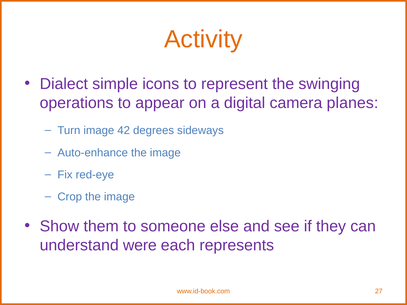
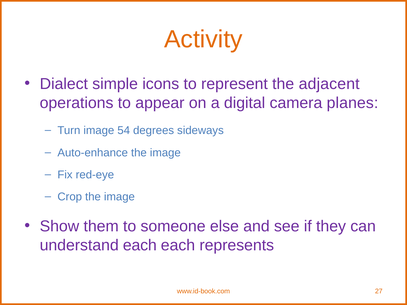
swinging: swinging -> adjacent (329, 84)
42: 42 -> 54 (124, 131)
understand were: were -> each (140, 245)
